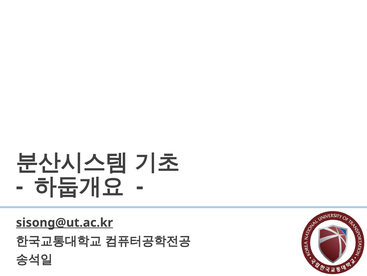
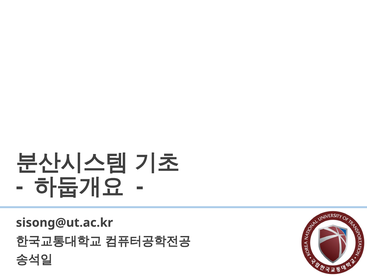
sisong@ut.ac.kr underline: present -> none (64, 222)
